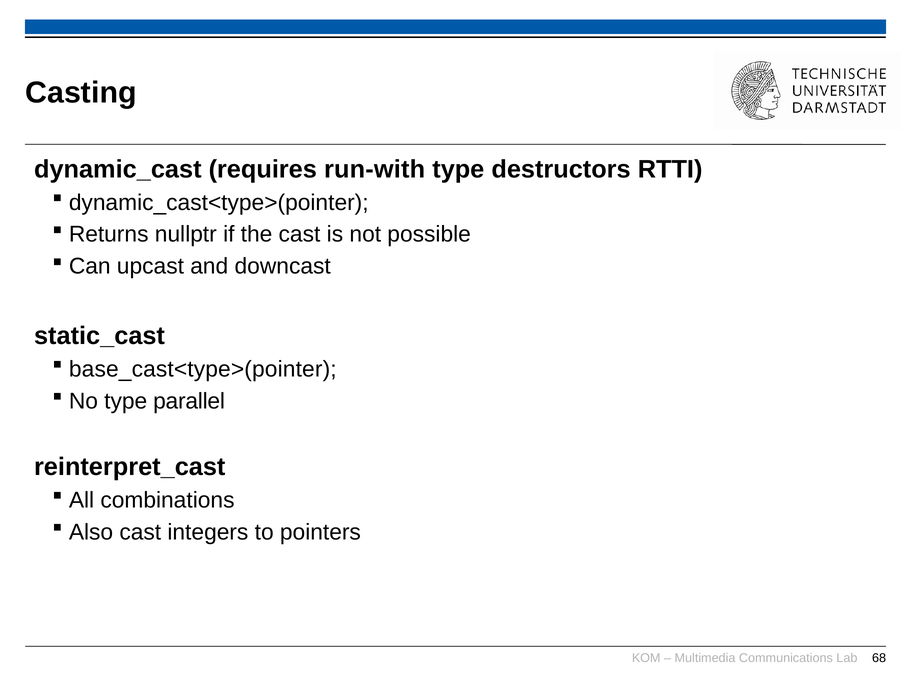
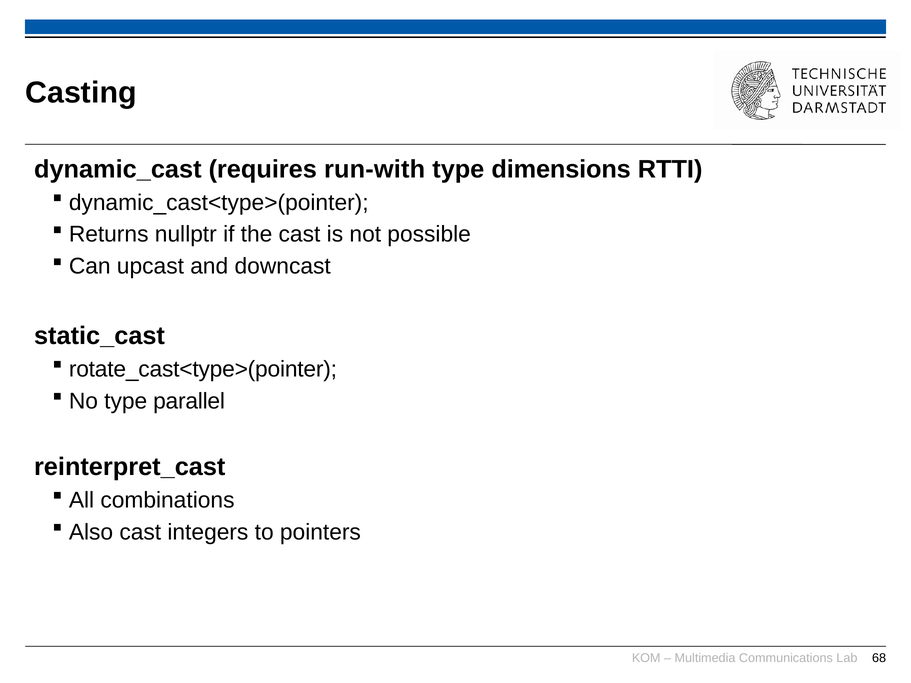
destructors: destructors -> dimensions (561, 169)
base_cast<type>(pointer: base_cast<type>(pointer -> rotate_cast<type>(pointer (203, 369)
